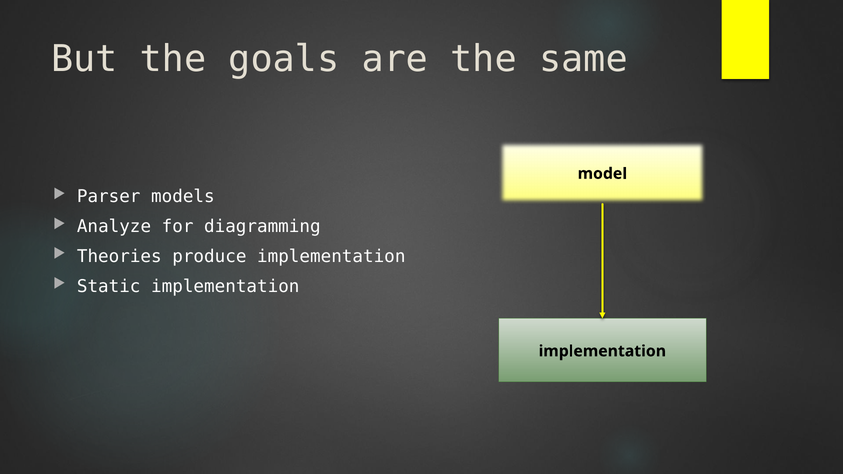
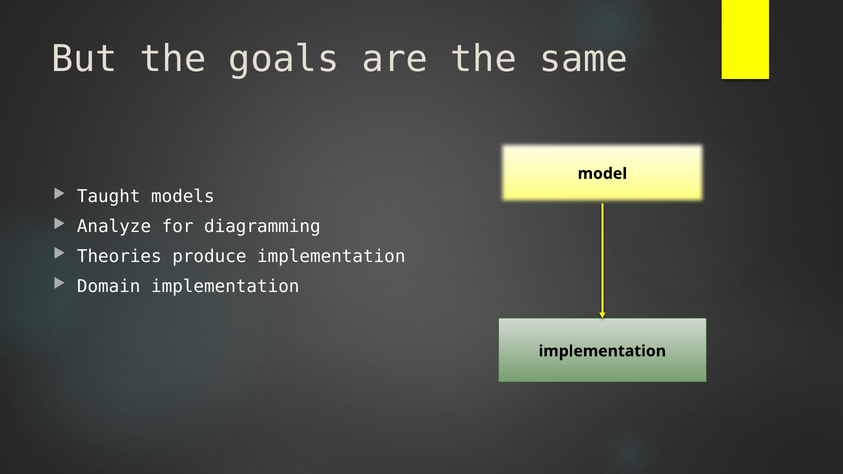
Parser: Parser -> Taught (109, 197)
Static: Static -> Domain (109, 286)
